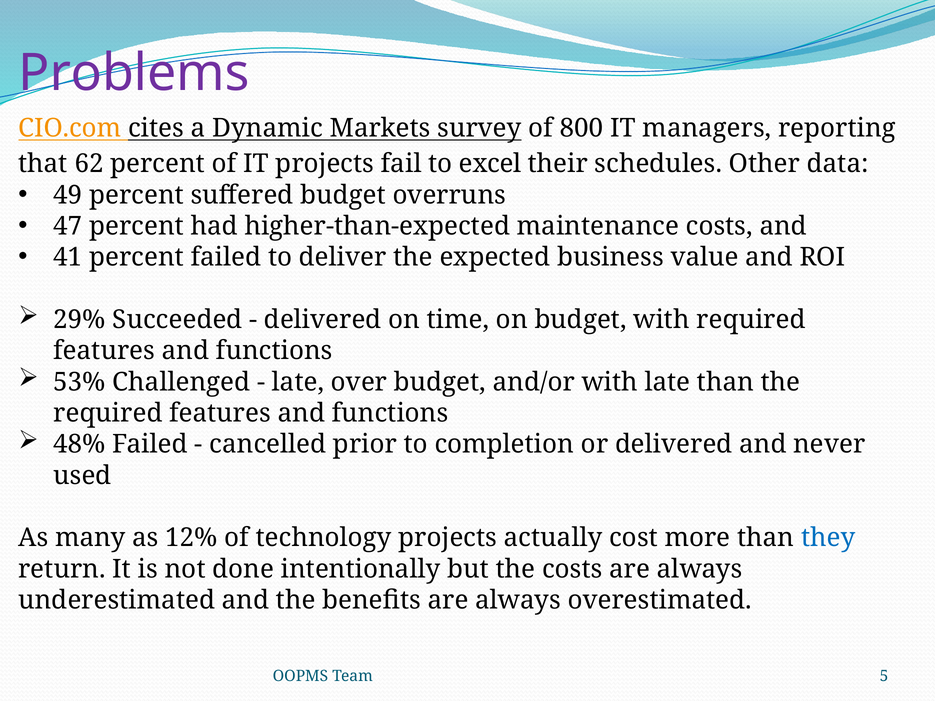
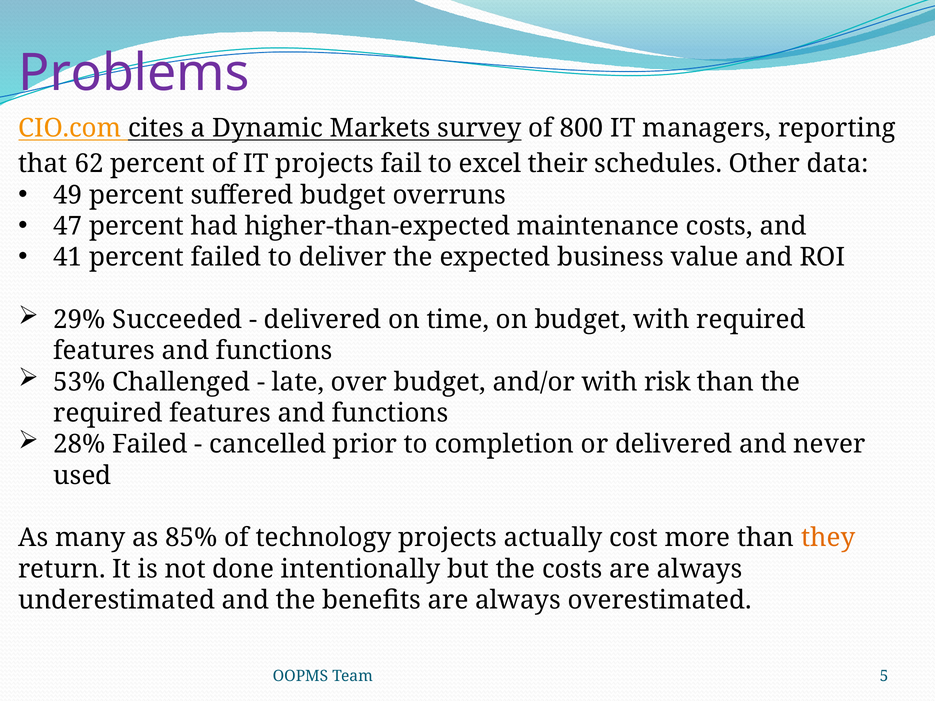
with late: late -> risk (668, 382)
48%: 48% -> 28% (80, 444)
12%: 12% -> 85% (191, 538)
they colour: blue -> orange (828, 538)
